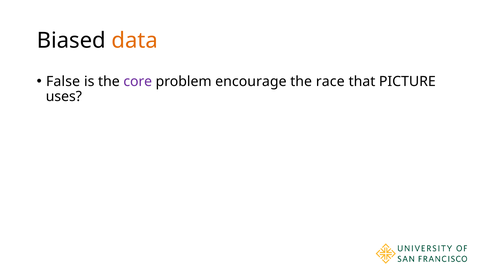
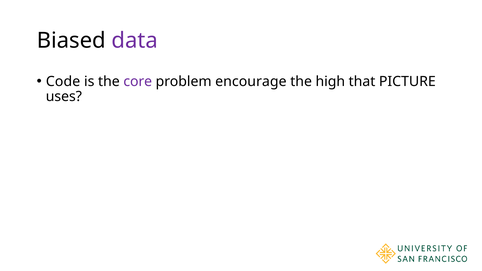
data colour: orange -> purple (135, 40)
False: False -> Code (63, 81)
race: race -> high (330, 81)
